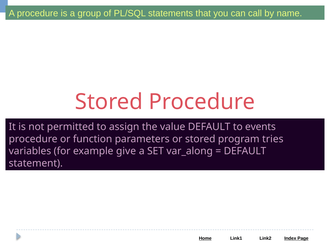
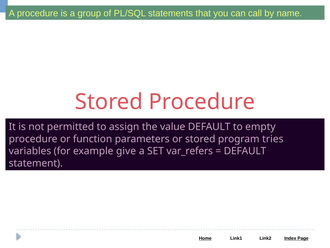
events: events -> empty (260, 127)
var_along: var_along -> var_refers (190, 151)
